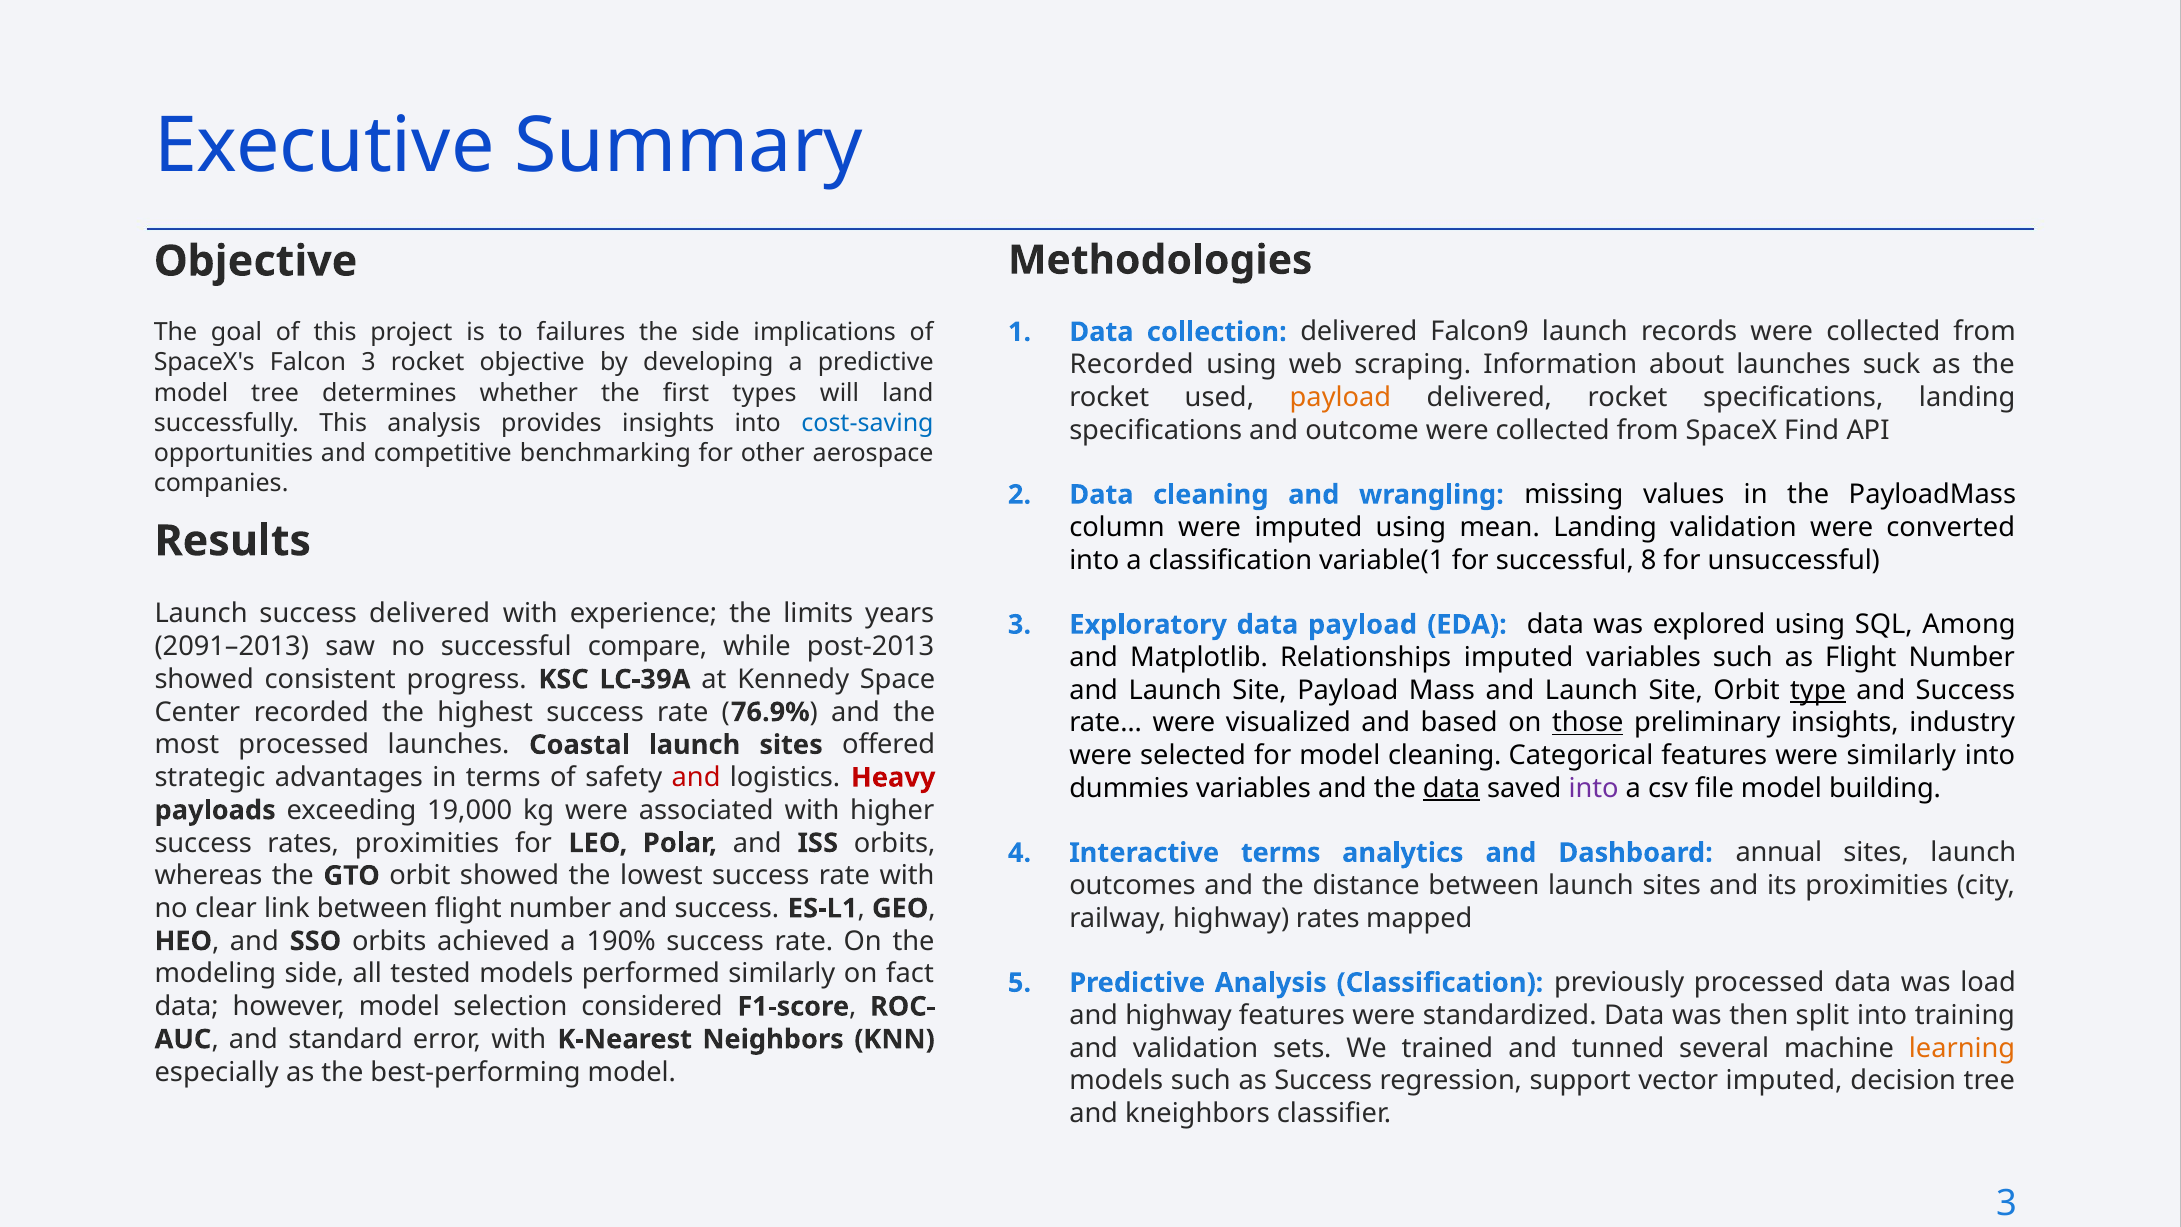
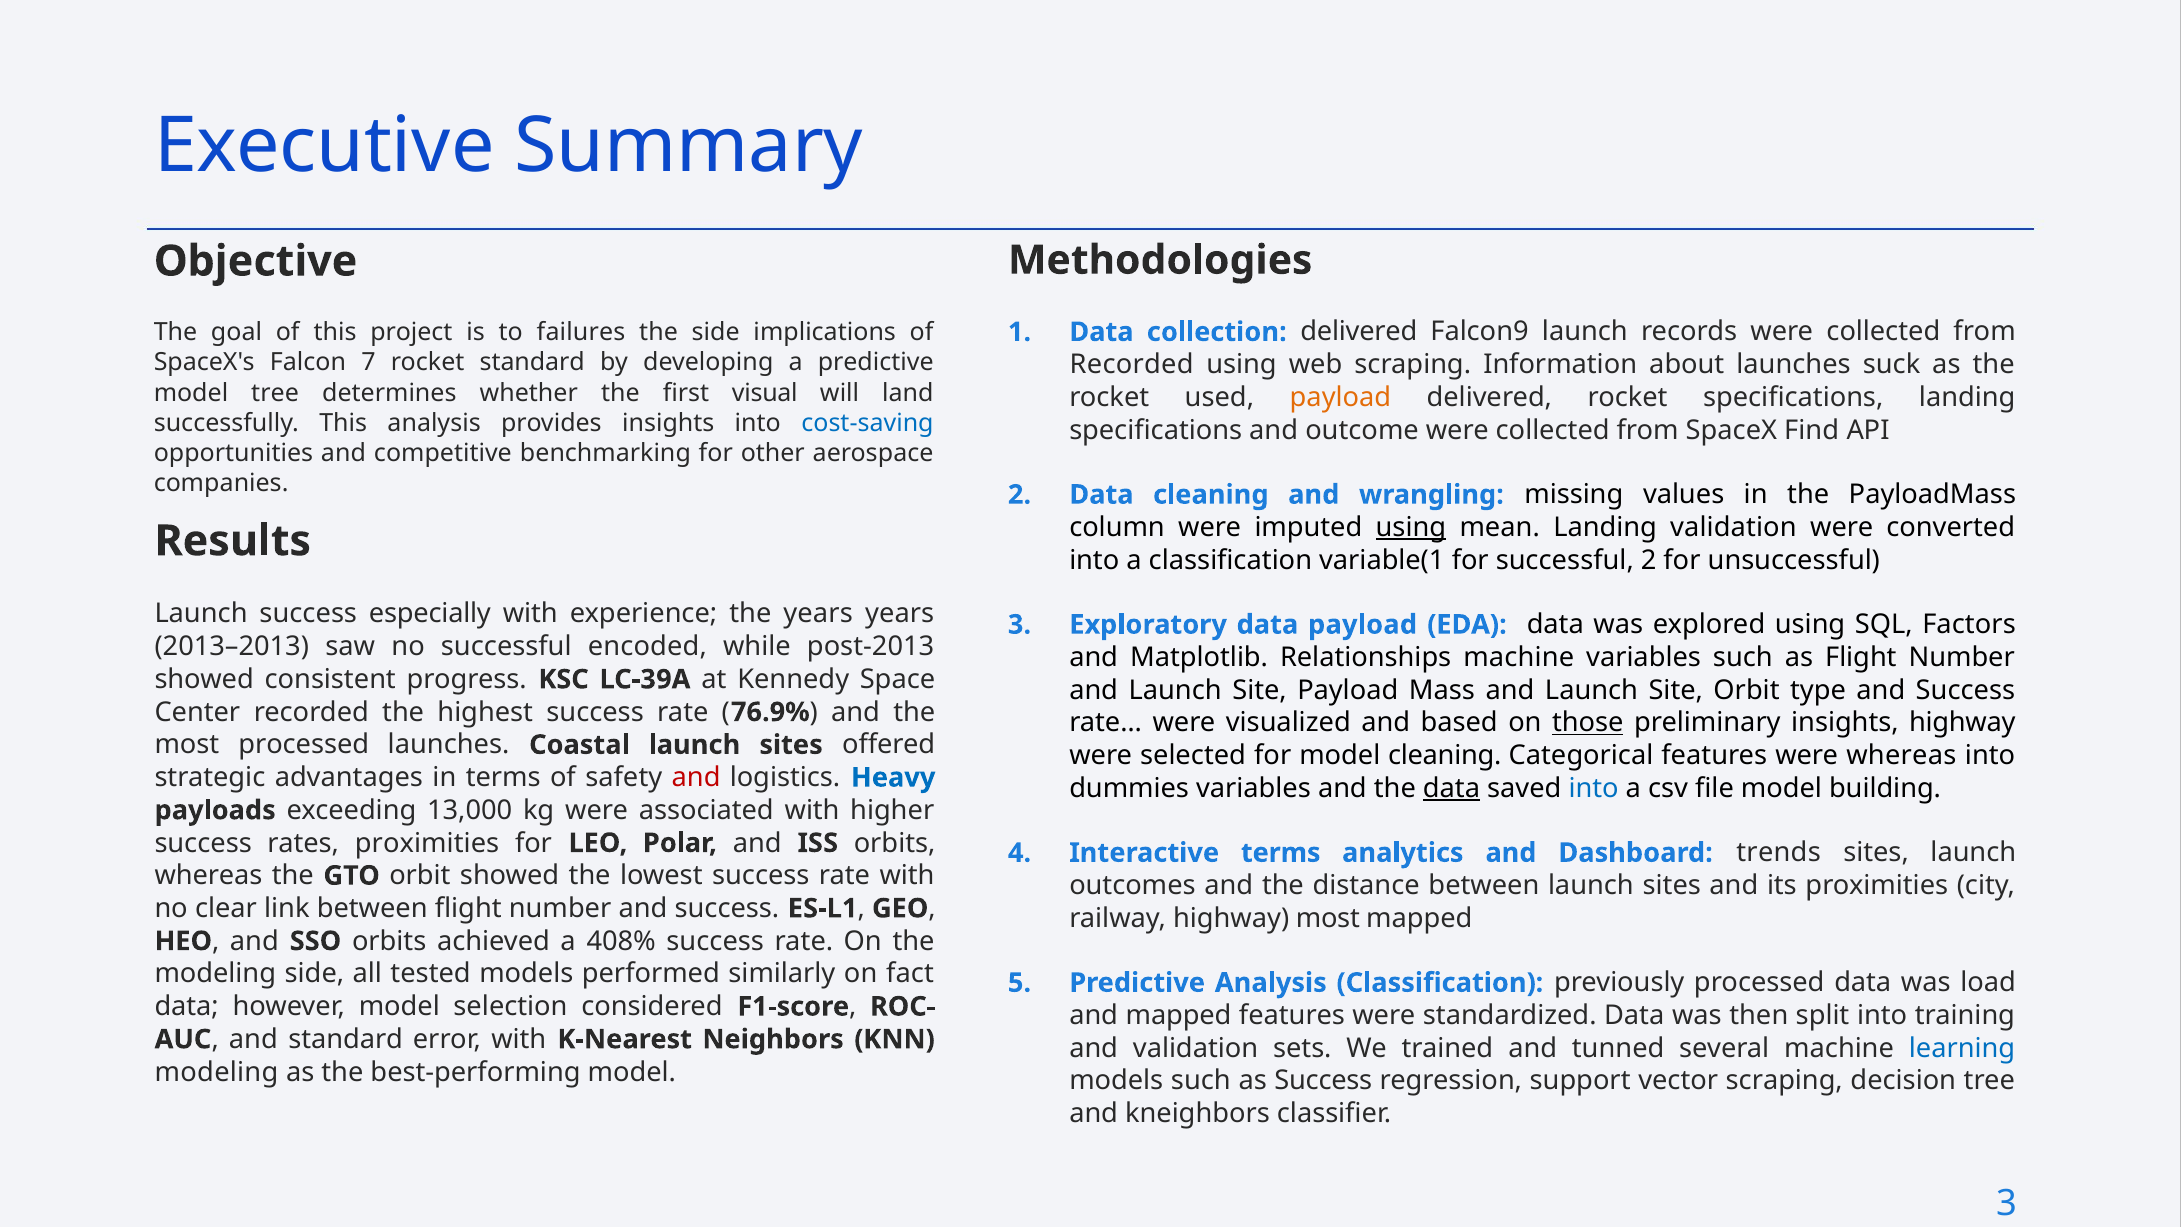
Falcon 3: 3 -> 7 (369, 363)
rocket objective: objective -> standard (532, 363)
types: types -> visual (765, 393)
using underline: none -> present (1411, 527)
successful 8: 8 -> 2 (1649, 560)
success delivered: delivered -> especially (430, 614)
the limits: limits -> years (818, 614)
Among: Among -> Factors (1969, 625)
2091–2013: 2091–2013 -> 2013–2013 (232, 647)
compare: compare -> encoded (647, 647)
Relationships imputed: imputed -> machine (1519, 657)
type underline: present -> none (1818, 690)
insights industry: industry -> highway (1962, 723)
were similarly: similarly -> whereas (1901, 755)
Heavy colour: red -> blue (893, 777)
into colour: purple -> blue (1594, 788)
19,000: 19,000 -> 13,000 (470, 810)
annual: annual -> trends (1779, 853)
highway rates: rates -> most (1328, 918)
190%: 190% -> 408% (621, 941)
and highway: highway -> mapped (1179, 1015)
learning colour: orange -> blue (1962, 1048)
especially: especially -> modeling (217, 1072)
vector imputed: imputed -> scraping (1784, 1081)
